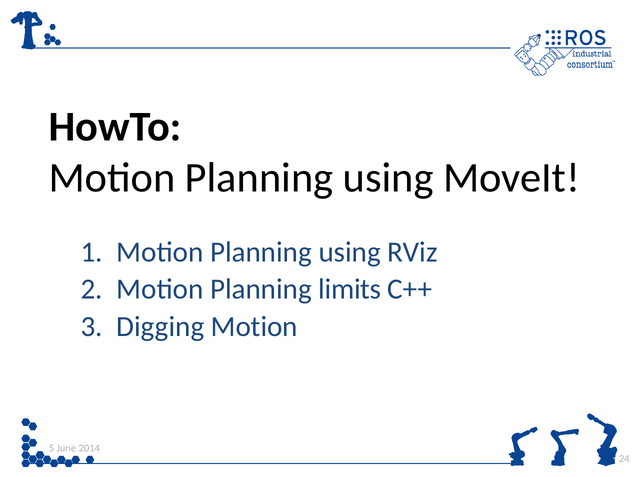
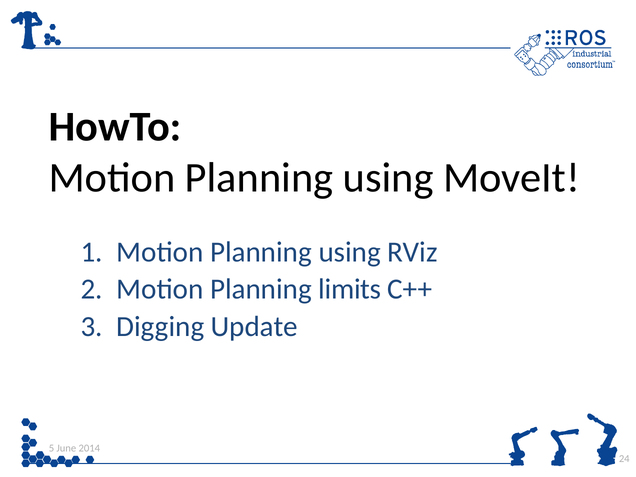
Digging Motion: Motion -> Update (254, 327)
